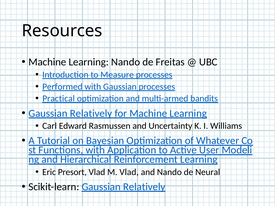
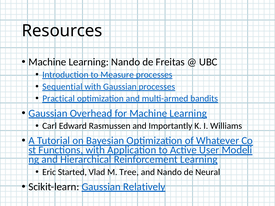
Performed: Performed -> Sequential (62, 87)
Relatively: Relatively -> Overhead (91, 113)
Uncertainty: Uncertainty -> Importantly (170, 126)
Presort: Presort -> Started (72, 172)
M Vlad: Vlad -> Tree (129, 172)
